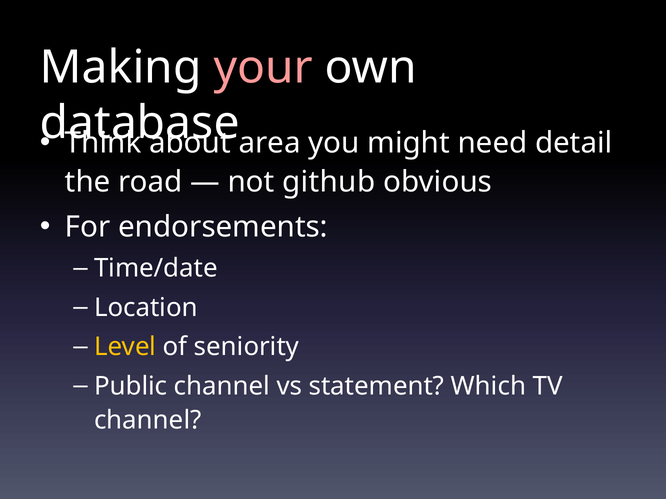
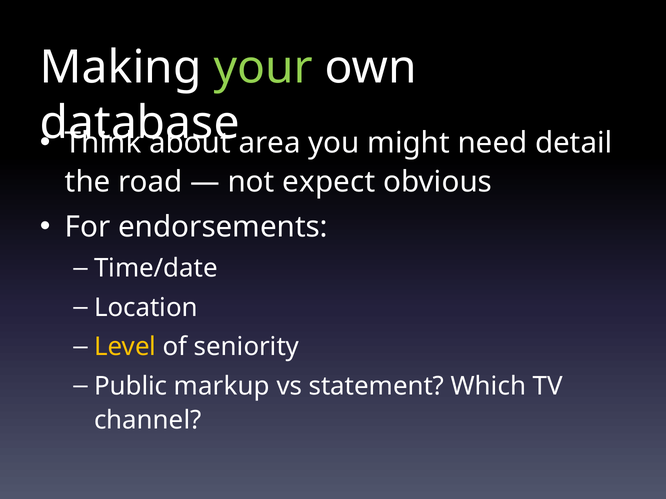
your colour: pink -> light green (263, 68)
github: github -> expect (329, 182)
Public channel: channel -> markup (222, 387)
